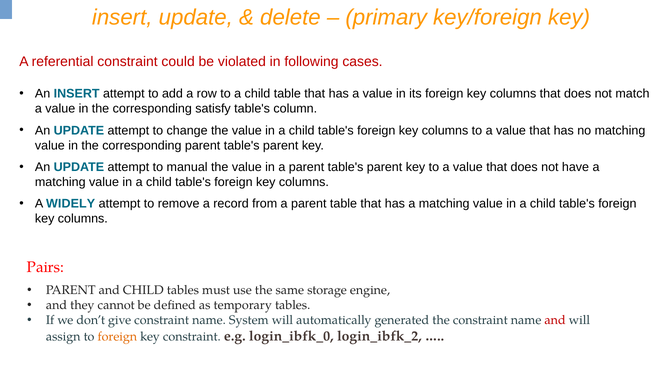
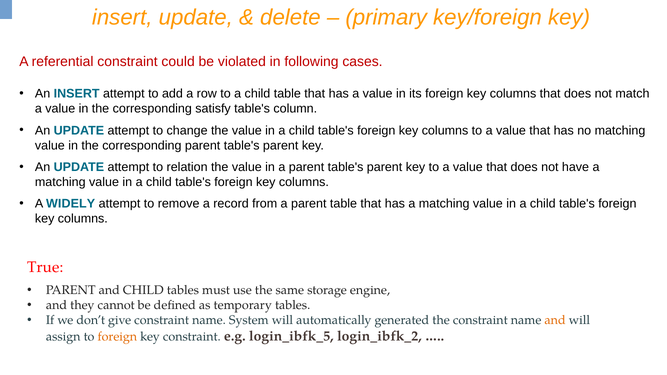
manual: manual -> relation (187, 167)
Pairs: Pairs -> True (45, 267)
and colour: red -> orange (555, 320)
login_ibfk_0: login_ibfk_0 -> login_ibfk_5 (291, 336)
